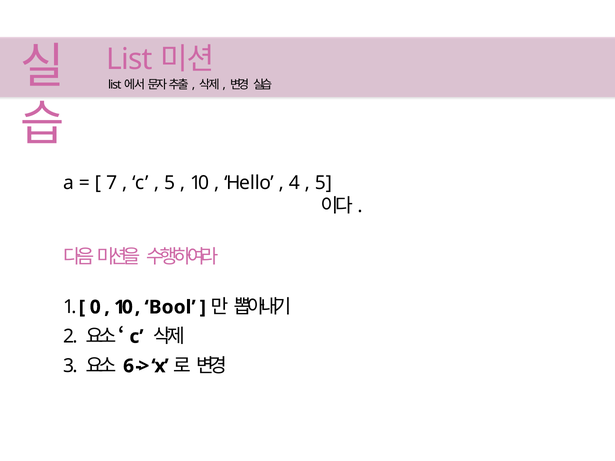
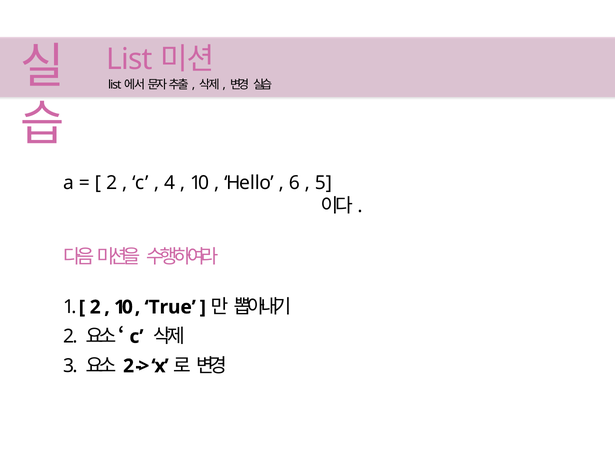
7: 7 -> 2 (112, 183)
5: 5 -> 4 (170, 183)
4: 4 -> 6 (294, 183)
0: 0 -> 2 (95, 307)
Bool: Bool -> True (170, 307)
6: 6 -> 2 (129, 366)
